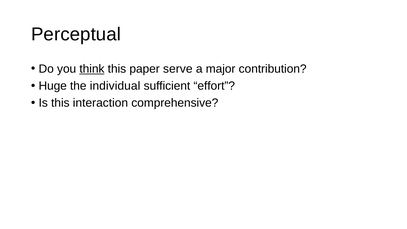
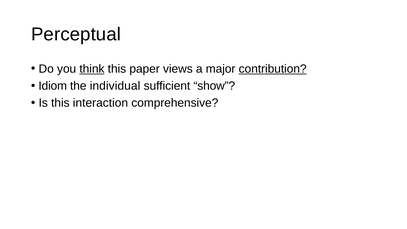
serve: serve -> views (178, 69)
contribution underline: none -> present (273, 69)
Huge: Huge -> Idiom (53, 86)
effort: effort -> show (214, 86)
